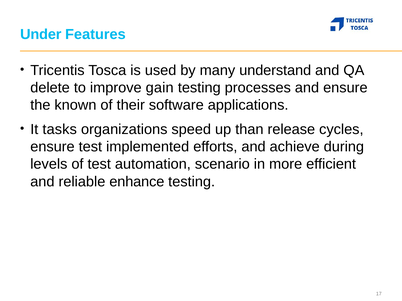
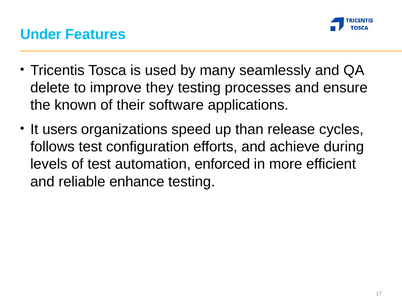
understand: understand -> seamlessly (275, 70)
gain: gain -> they (160, 88)
tasks: tasks -> users (60, 130)
ensure: ensure -> follows (52, 147)
implemented: implemented -> configuration (148, 147)
scenario: scenario -> enforced (222, 164)
